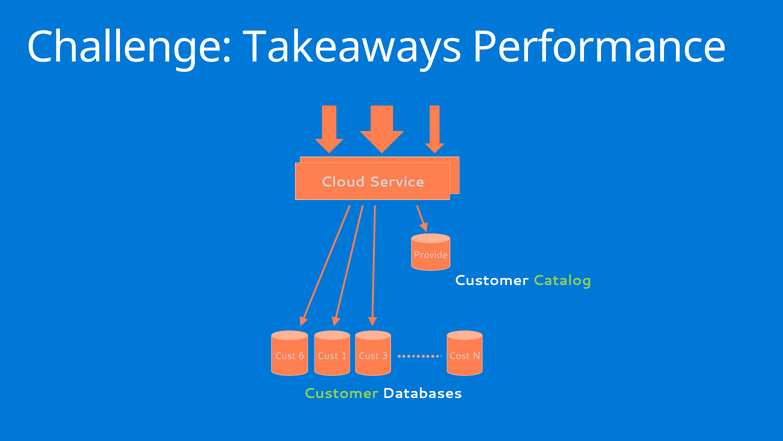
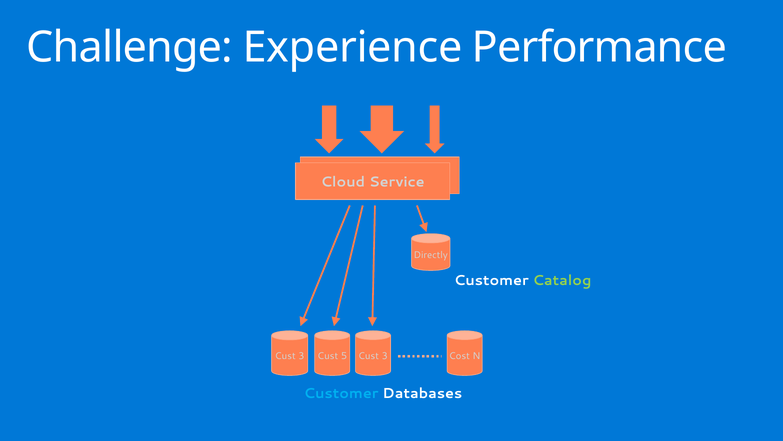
Takeaways: Takeaways -> Experience (353, 47)
Provide: Provide -> Directly (431, 255)
6: 6 -> 3 (301, 356)
1: 1 -> 5 (344, 356)
Customer colour: light green -> light blue (341, 393)
